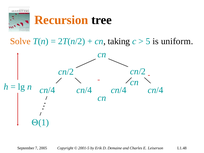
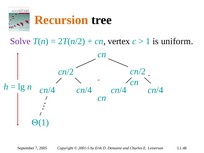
Solve colour: orange -> purple (20, 41)
taking: taking -> vertex (119, 41)
5: 5 -> 1 (148, 41)
